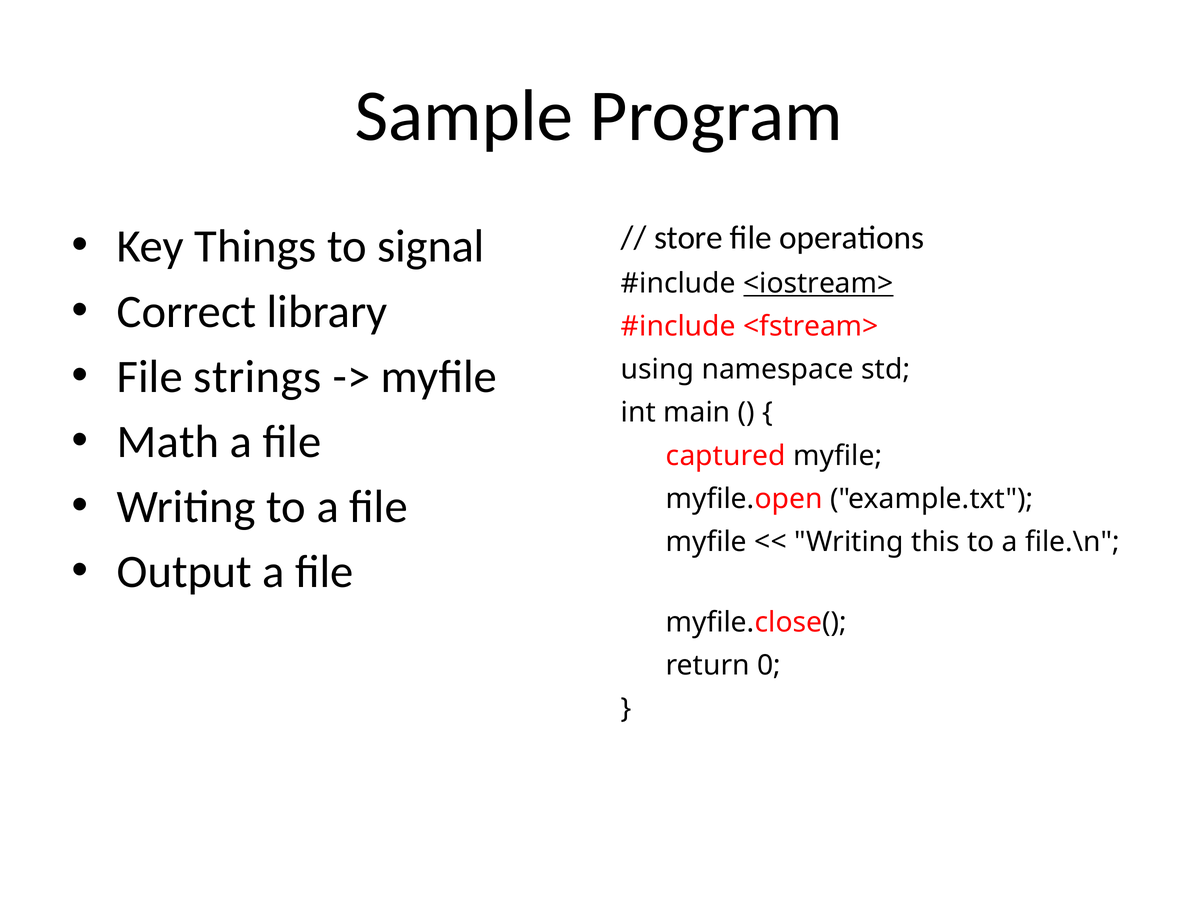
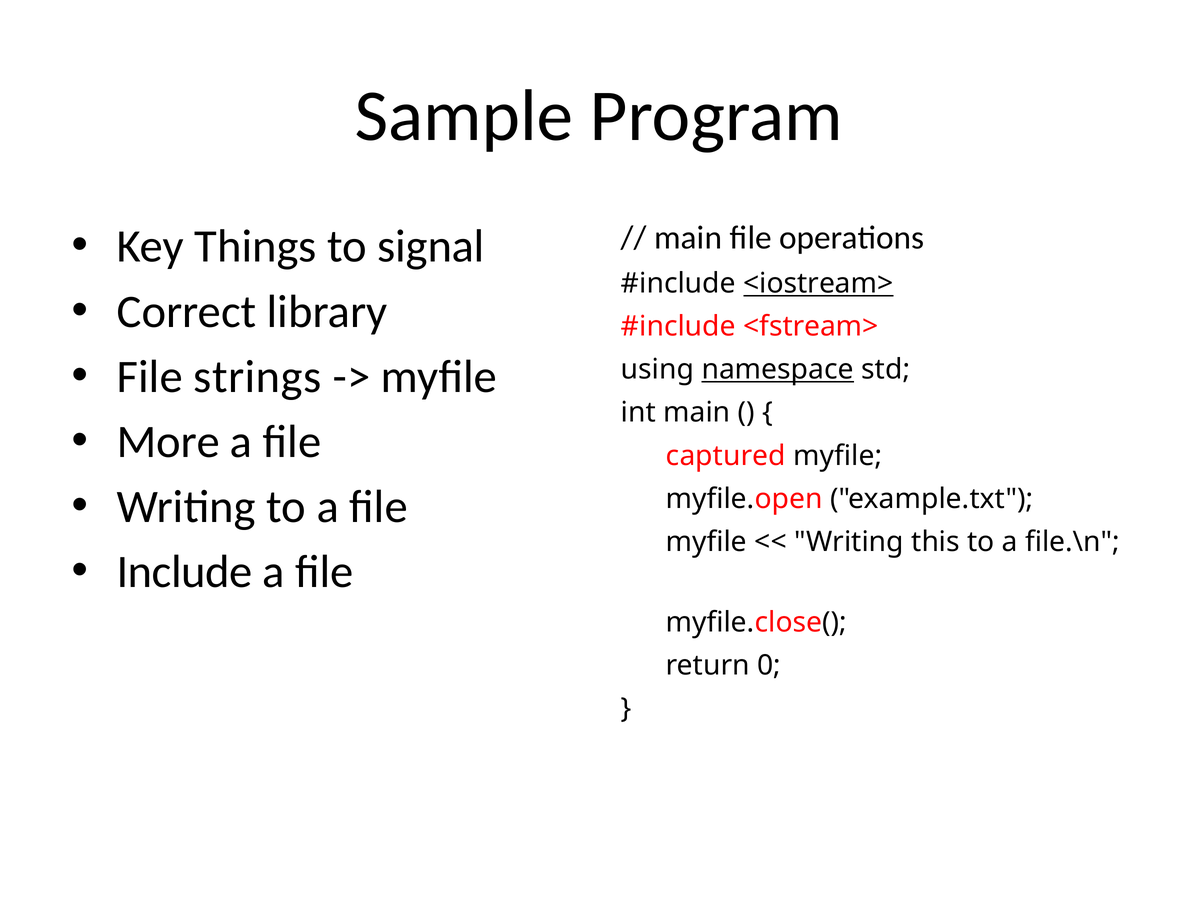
store: store -> main (688, 238)
namespace underline: none -> present (778, 370)
Math: Math -> More (168, 442)
Output: Output -> Include (185, 572)
